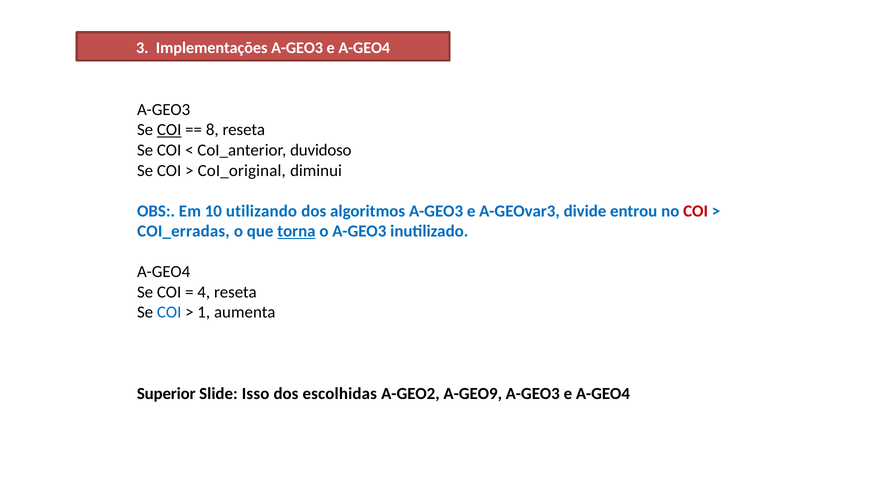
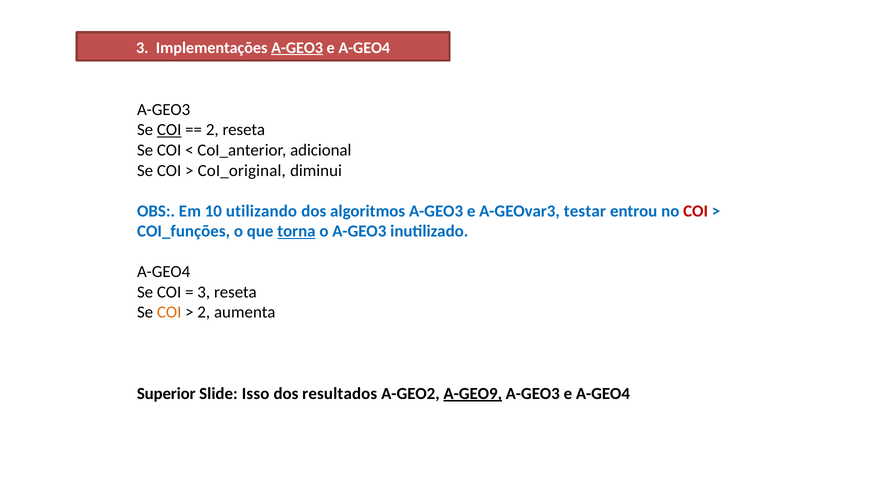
A-GEO3 underline: none -> present (297, 48)
8: 8 -> 2 (212, 130)
duvidoso: duvidoso -> adicional (321, 150)
divide: divide -> testar (585, 211)
COI_erradas: COI_erradas -> COI_funções (184, 231)
4: 4 -> 3 (204, 292)
COI colour: blue -> orange (169, 313)
1: 1 -> 2 (204, 313)
escolhidas: escolhidas -> resultados (340, 394)
A-GEO9 underline: none -> present (473, 394)
